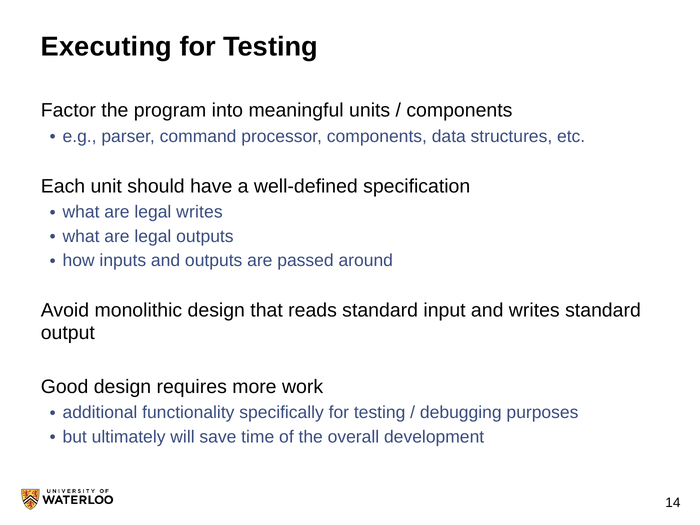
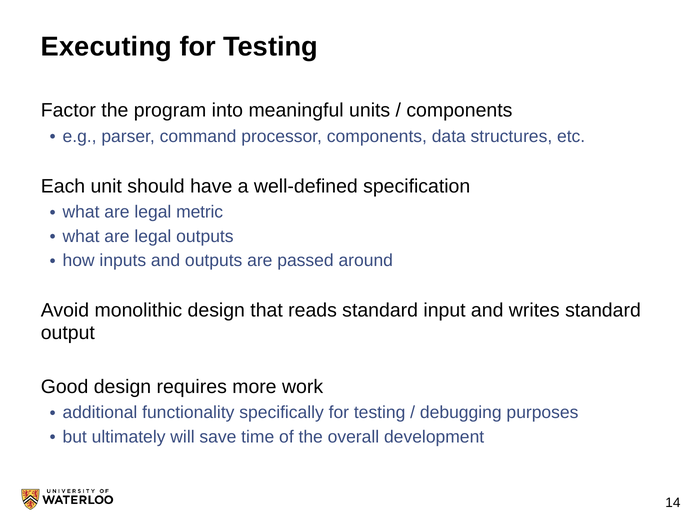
legal writes: writes -> metric (200, 212)
